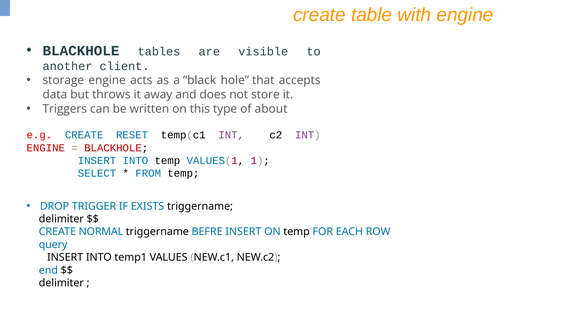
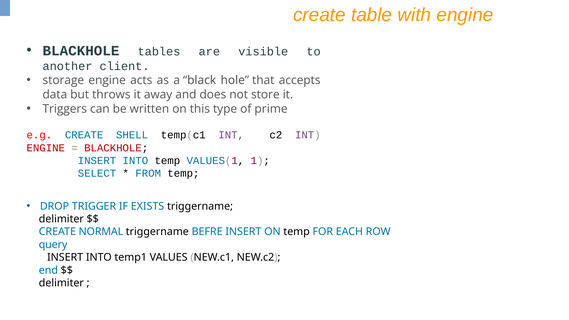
about: about -> prime (271, 109)
RESET: RESET -> SHELL (132, 135)
